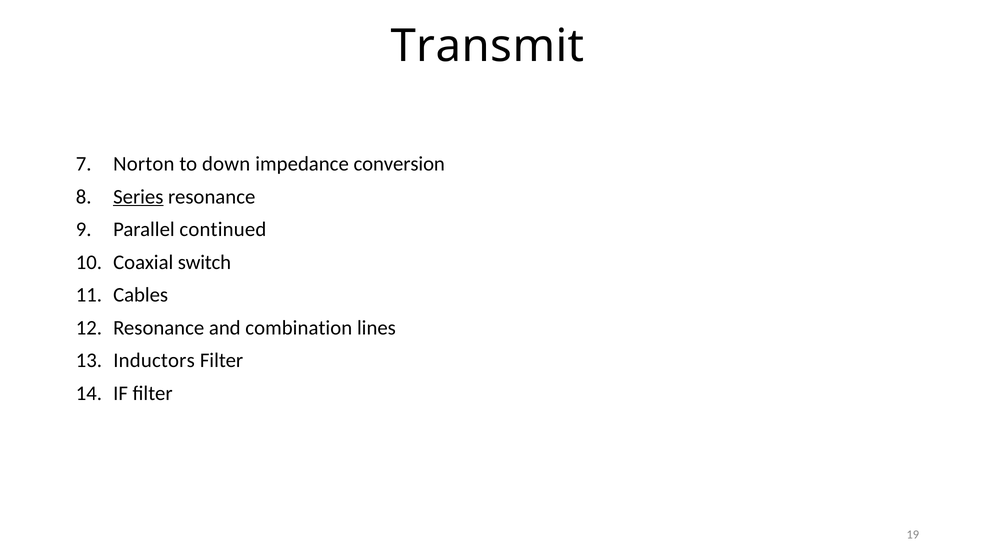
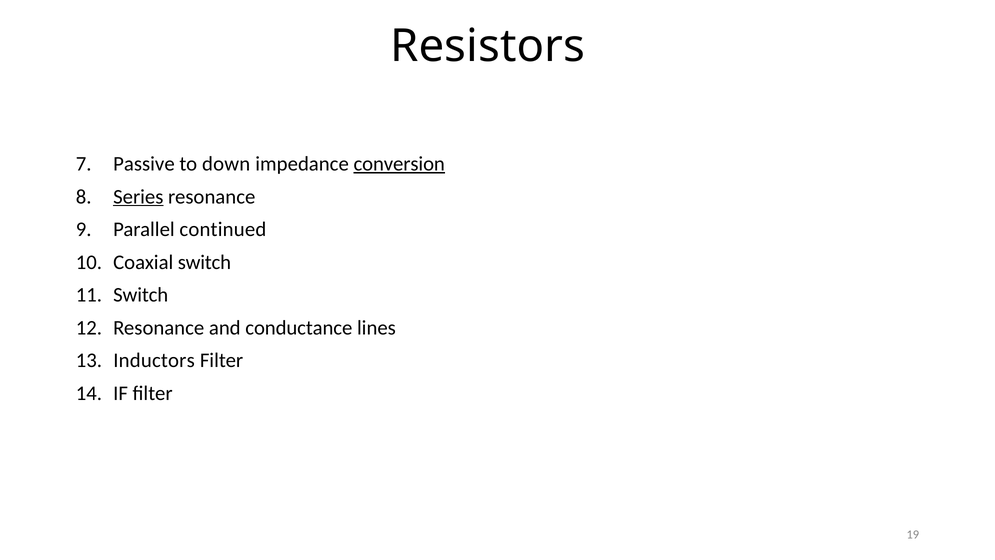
Transmit: Transmit -> Resistors (488, 46)
Norton: Norton -> Passive (144, 164)
conversion underline: none -> present (399, 164)
Cables: Cables -> Switch (141, 295)
combination: combination -> conductance (299, 328)
